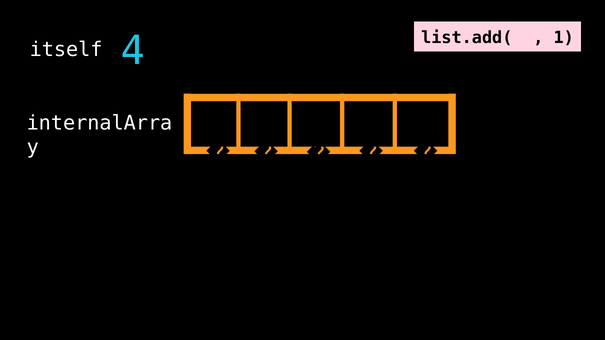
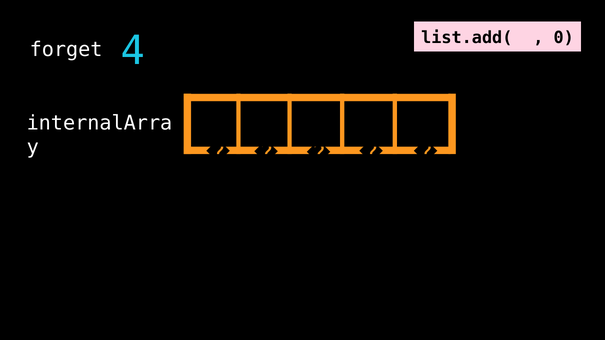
itself: itself -> forget (66, 50)
1: 1 -> 0 (564, 38)
